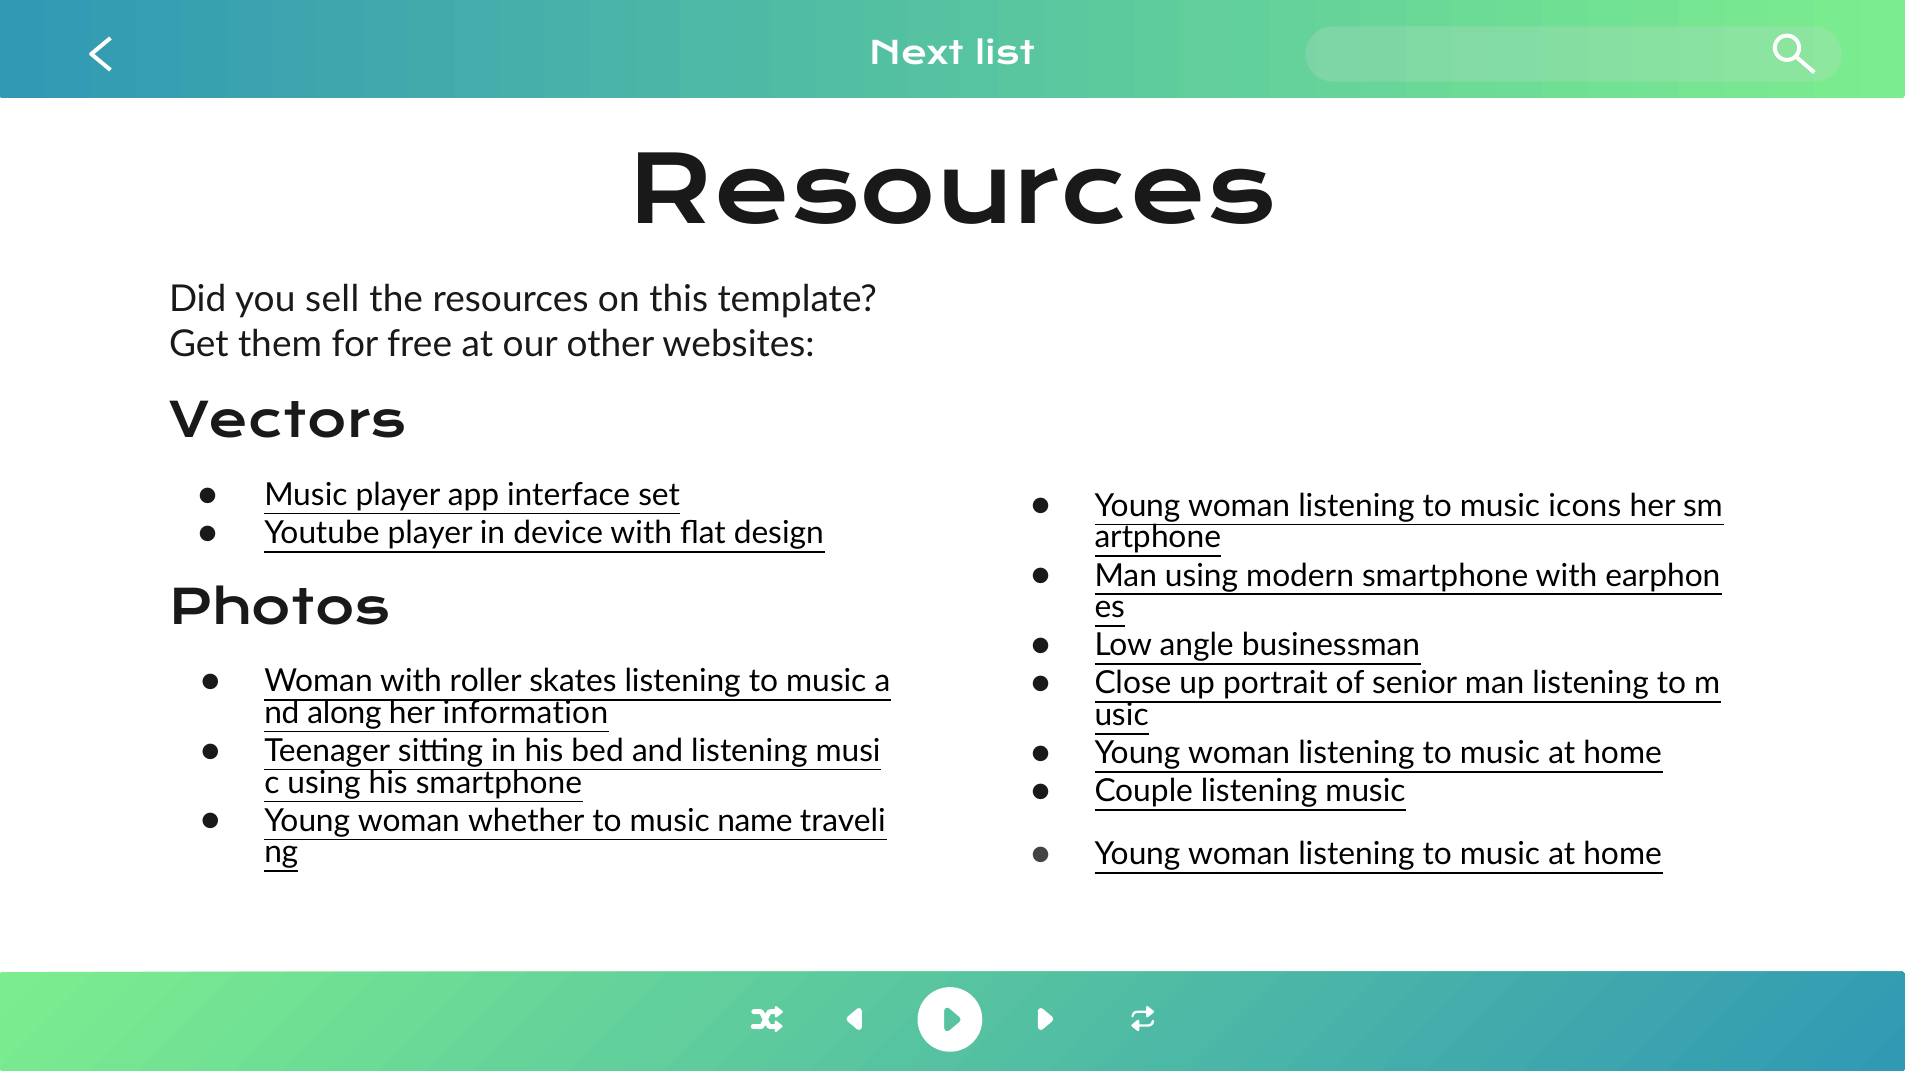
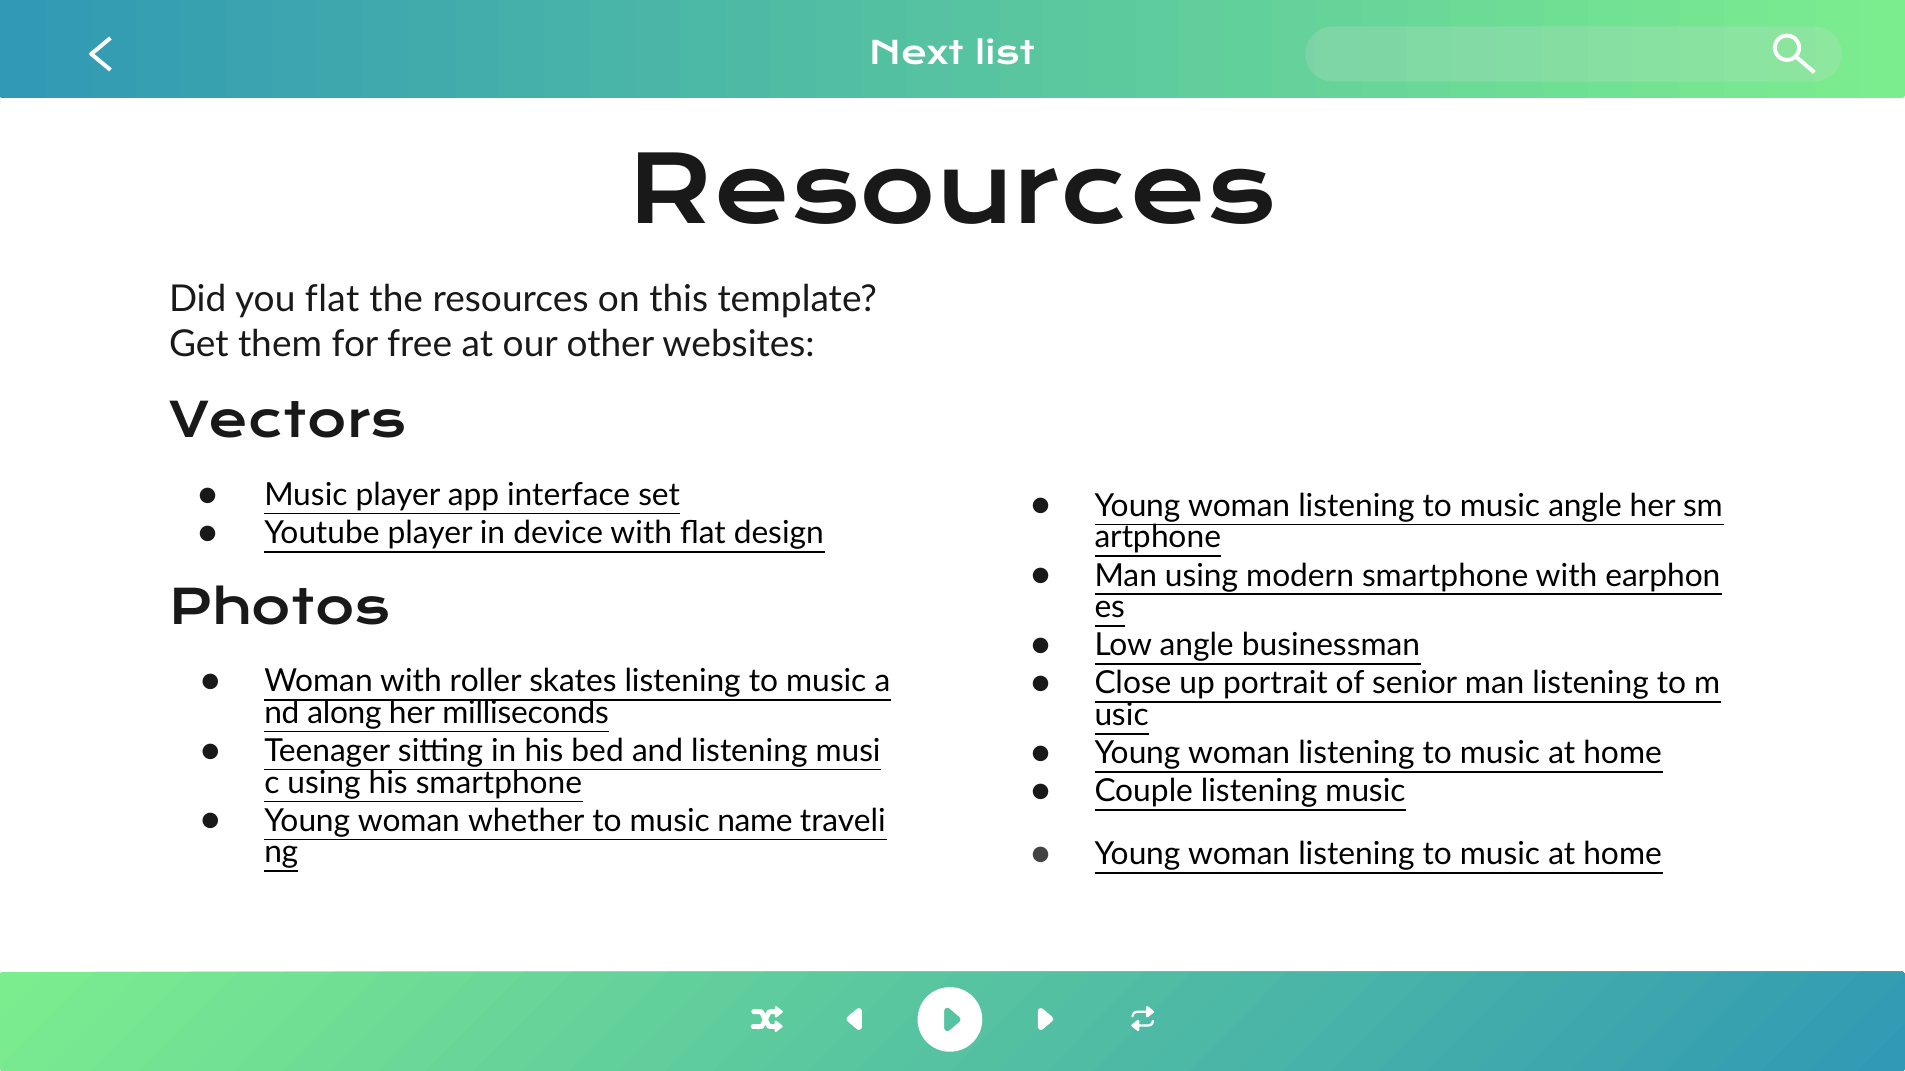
you sell: sell -> flat (332, 300)
music icons: icons -> angle (1585, 506)
information: information -> milliseconds (526, 713)
